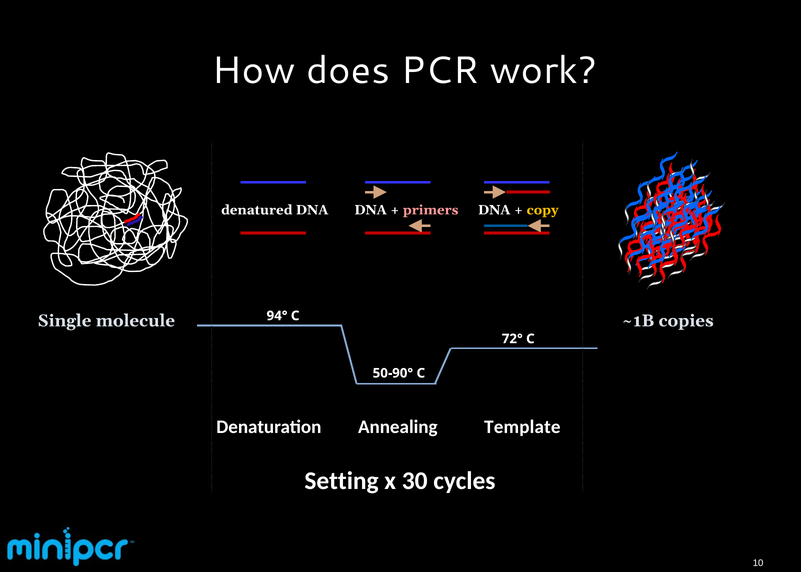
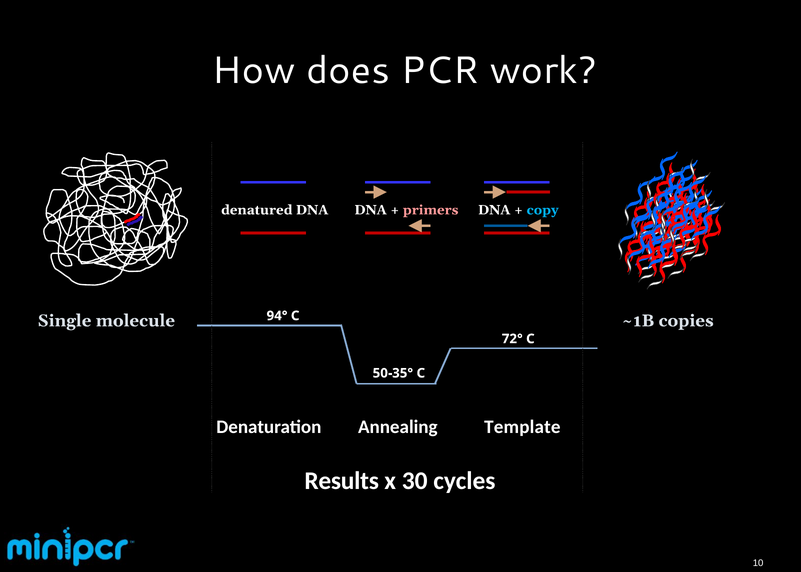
copy colour: yellow -> light blue (543, 210)
50-90°: 50-90° -> 50-35° (393, 373)
Setting: Setting -> Results (342, 481)
